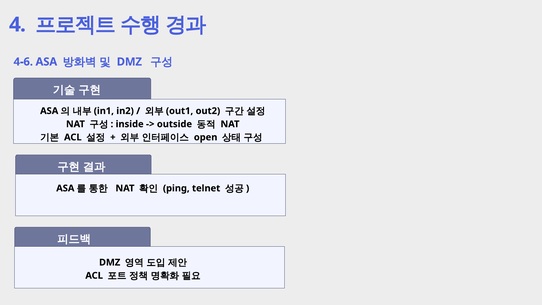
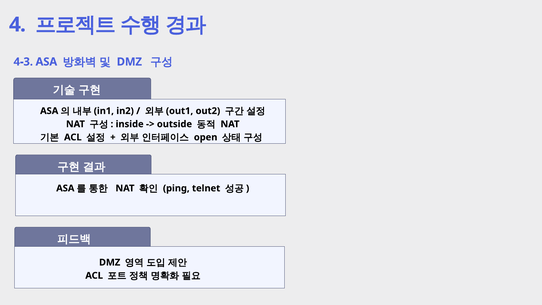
4-6: 4-6 -> 4-3 (23, 62)
